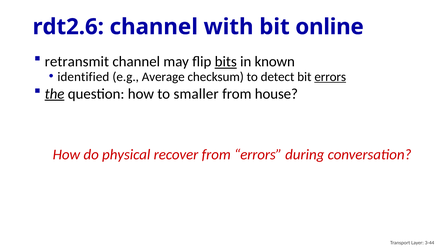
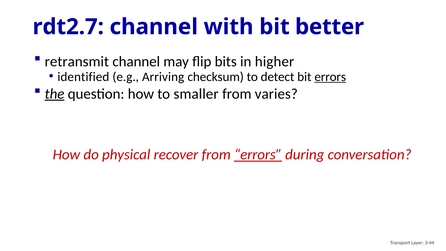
rdt2.6: rdt2.6 -> rdt2.7 (68, 27)
online: online -> better (330, 27)
bits underline: present -> none (226, 62)
known: known -> higher (275, 62)
Average: Average -> Arriving (163, 77)
house: house -> varies (276, 94)
errors underline: none -> present (258, 155)
